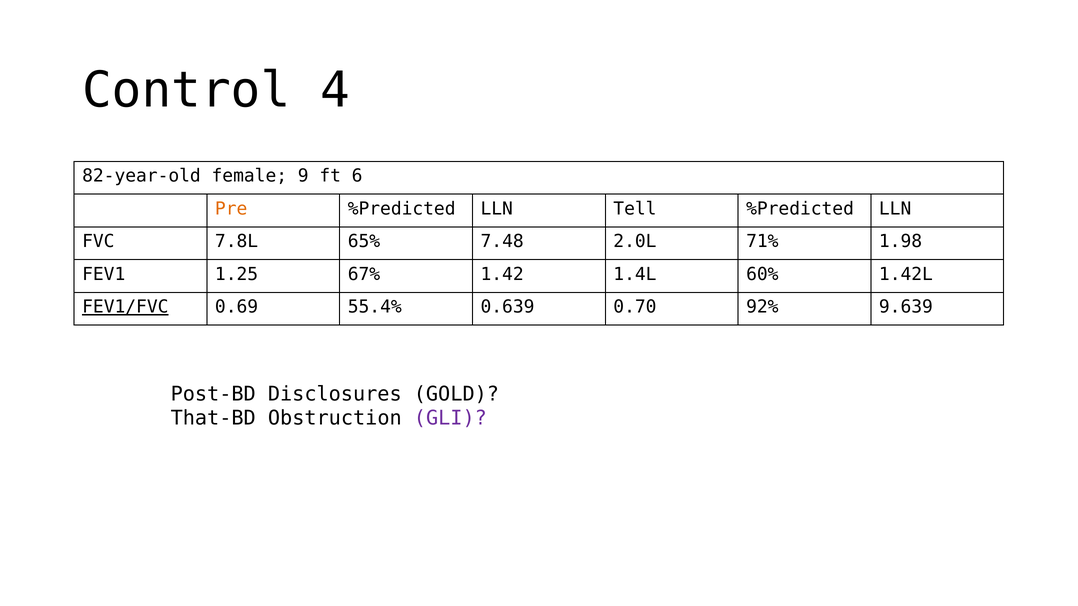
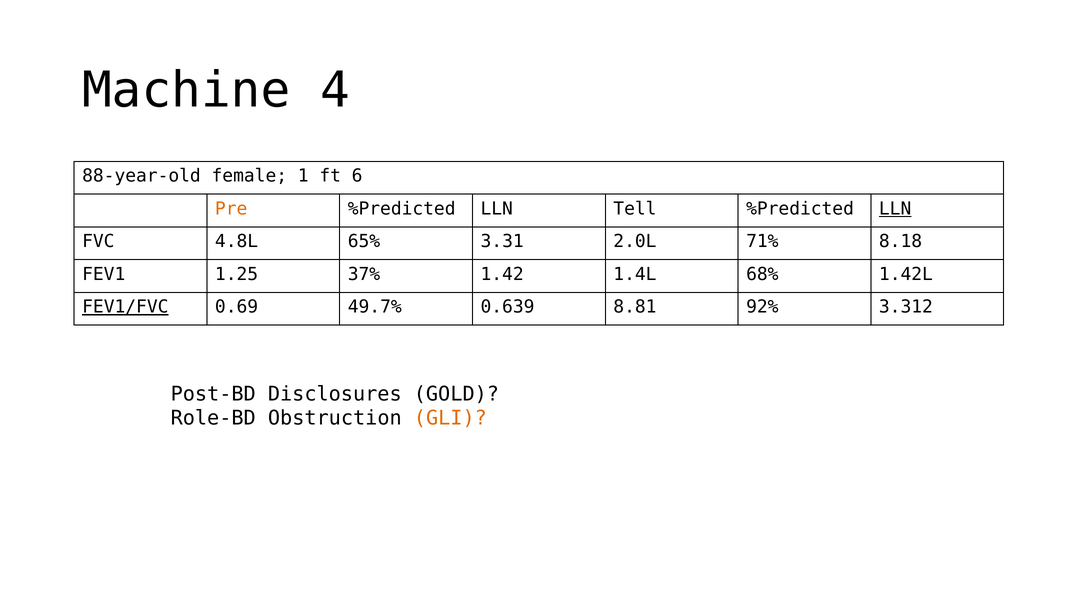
Control: Control -> Machine (186, 91)
82-year-old: 82-year-old -> 88-year-old (141, 176)
9: 9 -> 1 (303, 176)
LLN underline: none -> present (895, 209)
7.8L: 7.8L -> 4.8L (237, 242)
7.48: 7.48 -> 3.31 (502, 242)
1.98: 1.98 -> 8.18 (901, 242)
67%: 67% -> 37% (364, 274)
60%: 60% -> 68% (762, 274)
55.4%: 55.4% -> 49.7% (375, 307)
0.70: 0.70 -> 8.81 (635, 307)
9.639: 9.639 -> 3.312 (906, 307)
That-BD: That-BD -> Role-BD (213, 418)
GLI colour: purple -> orange (450, 418)
